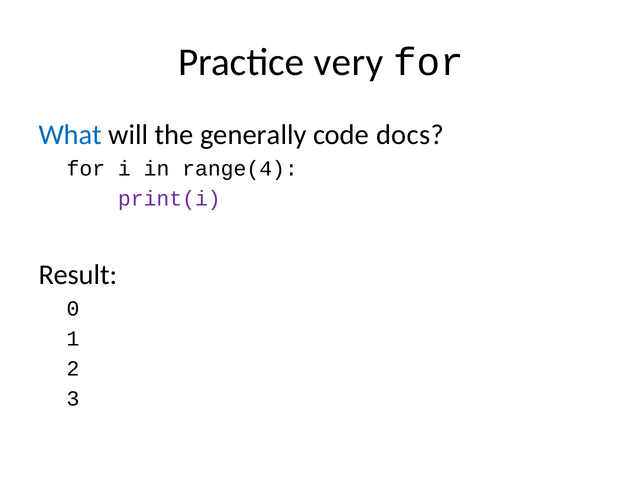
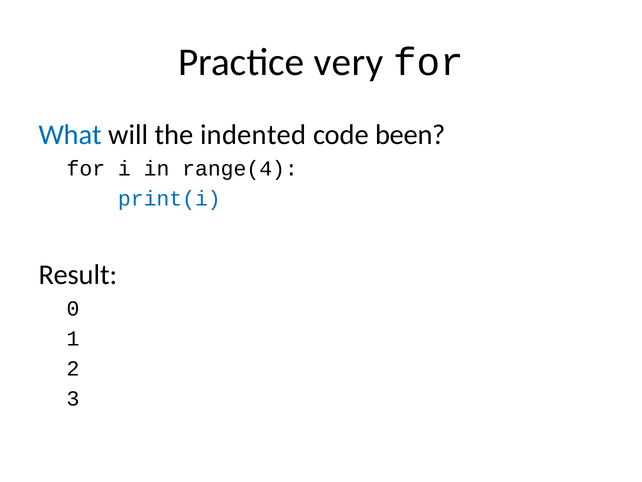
generally: generally -> indented (253, 135)
docs: docs -> been (410, 135)
print(i colour: purple -> blue (169, 198)
